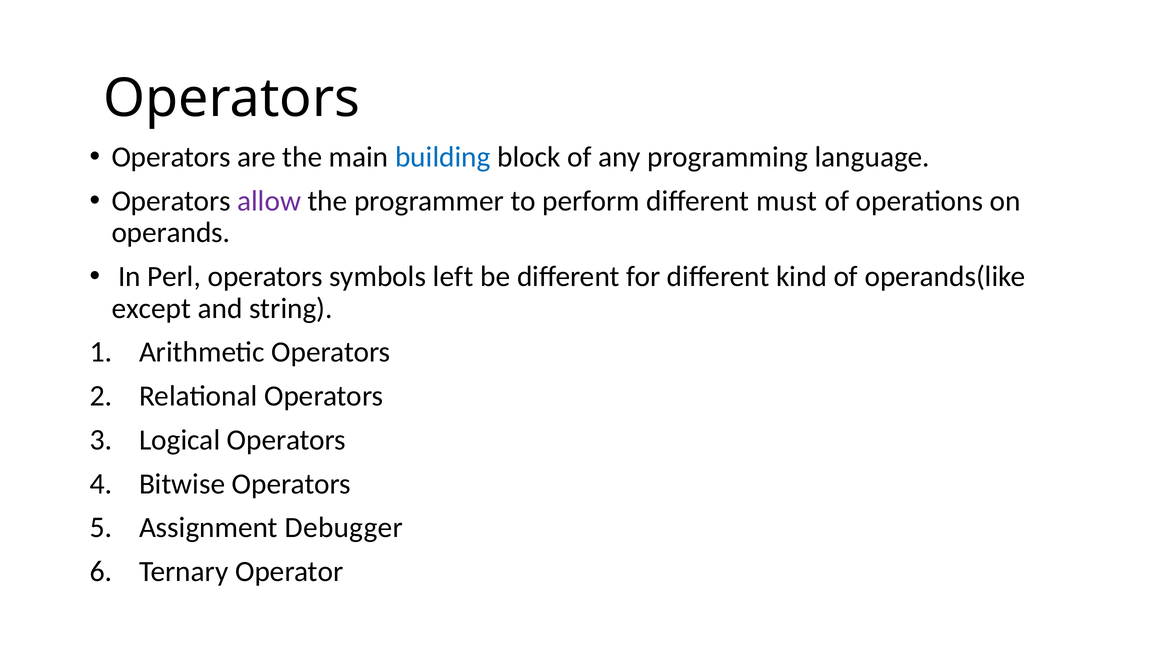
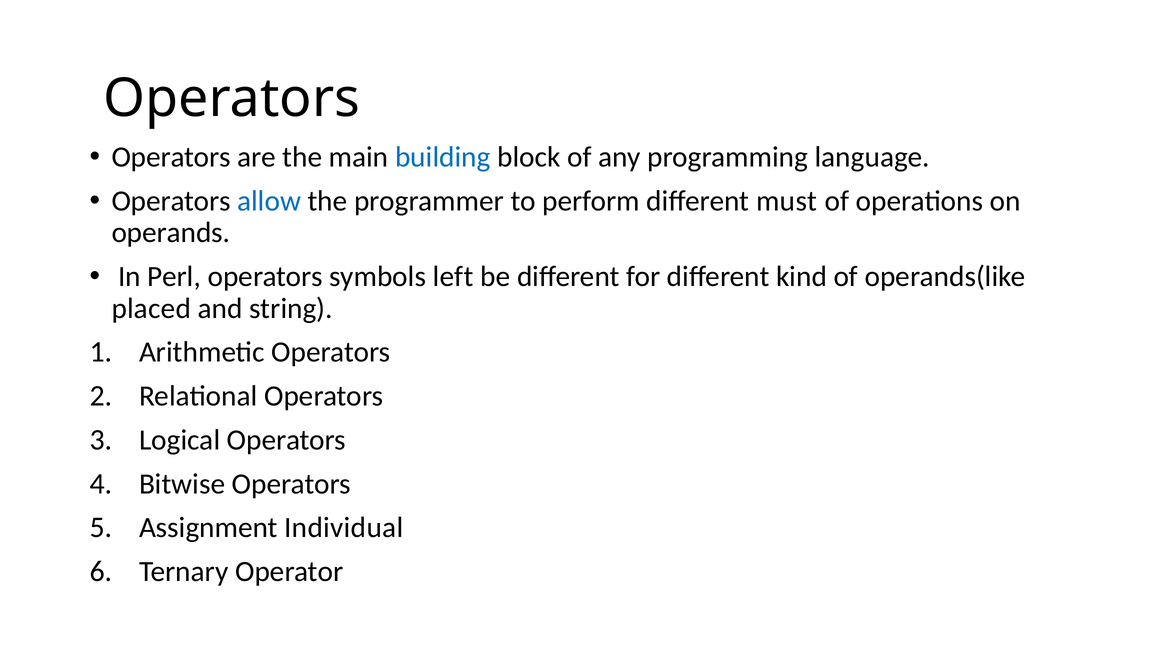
allow colour: purple -> blue (269, 201)
except: except -> placed (151, 309)
Debugger: Debugger -> Individual (344, 528)
